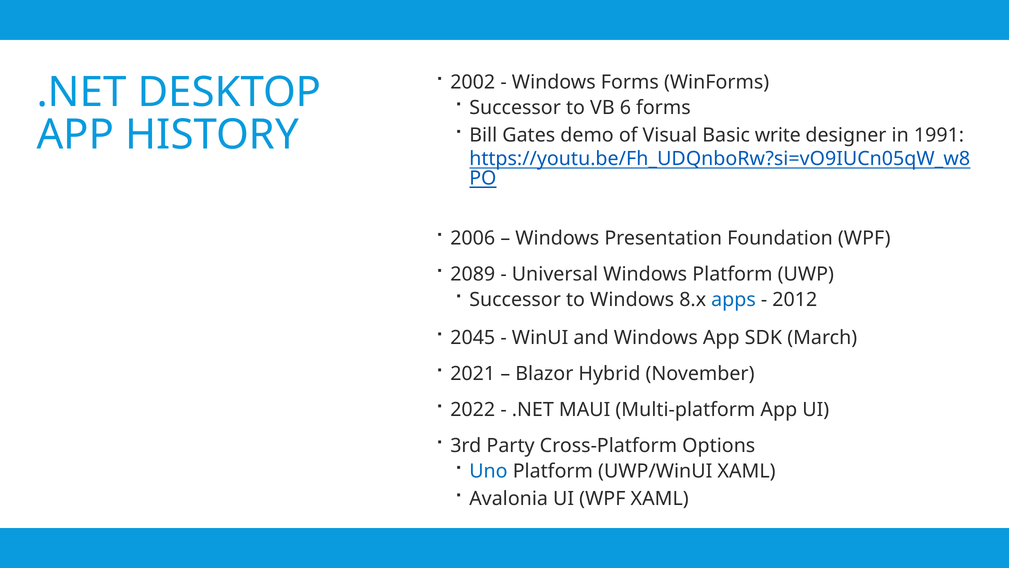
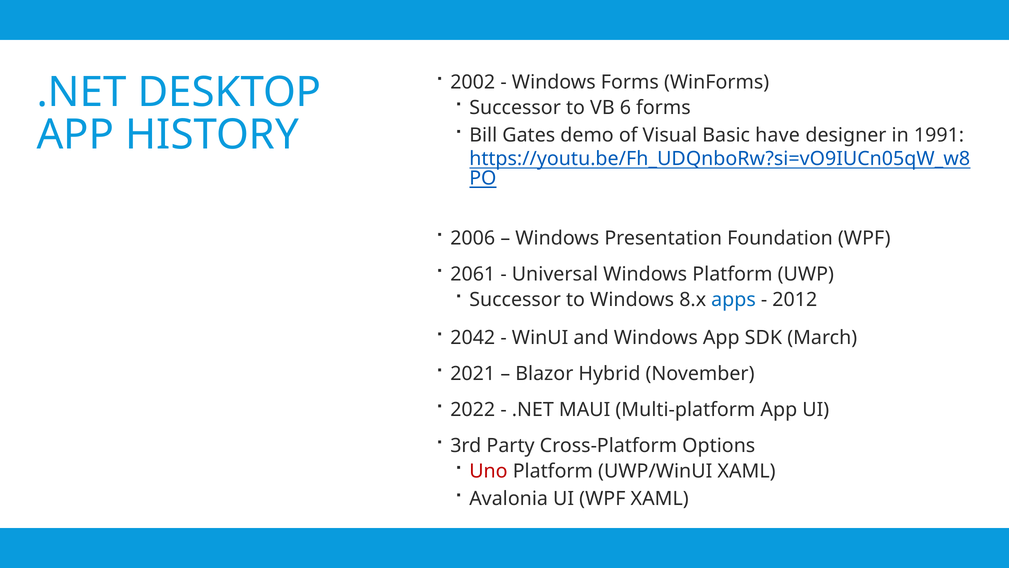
write: write -> have (778, 135)
2089: 2089 -> 2061 (473, 274)
2045: 2045 -> 2042 (473, 337)
Uno colour: blue -> red (488, 471)
